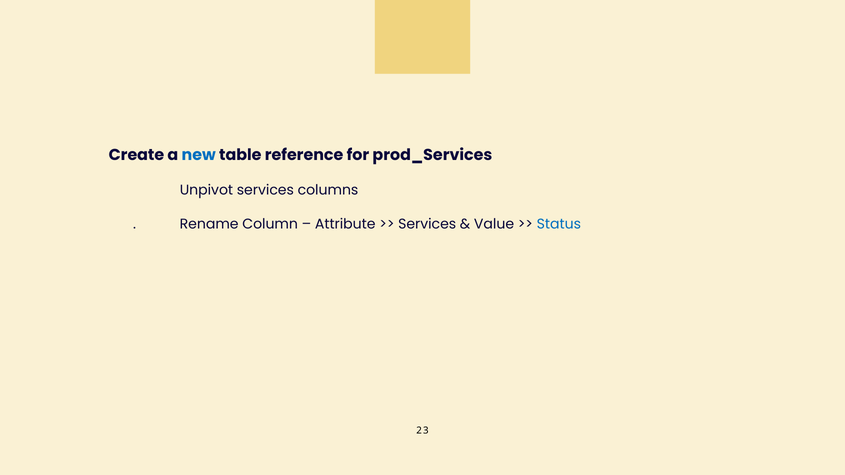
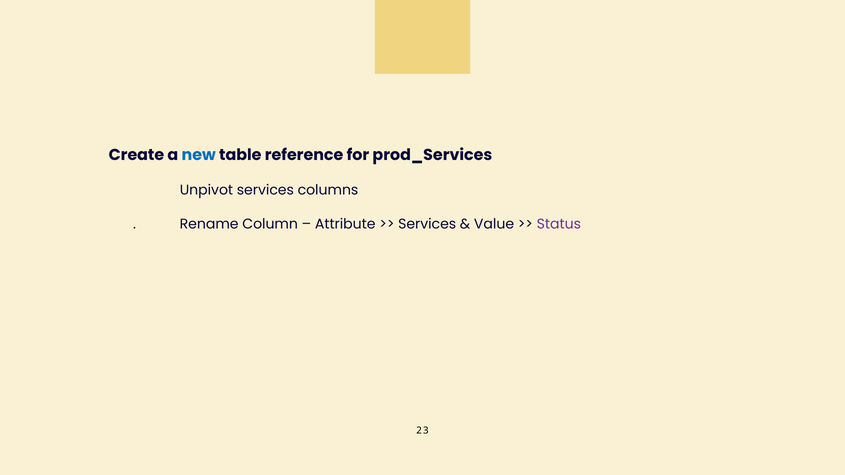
Status colour: blue -> purple (559, 224)
